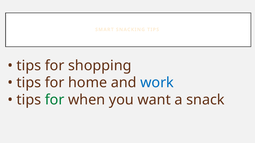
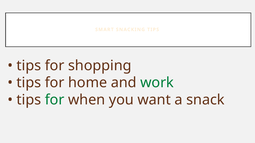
work colour: blue -> green (157, 83)
